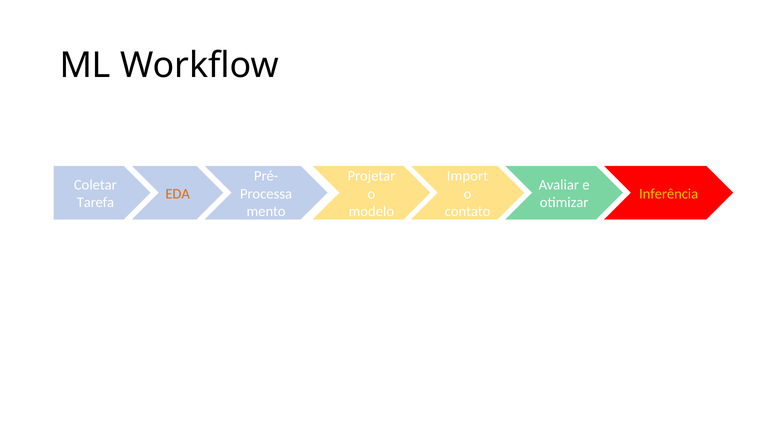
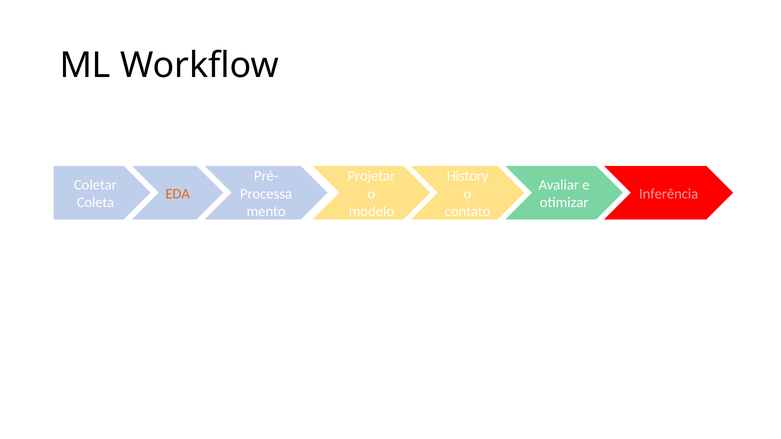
Import: Import -> History (468, 176)
Inferência colour: yellow -> pink (669, 194)
Tarefa: Tarefa -> Coleta (95, 203)
